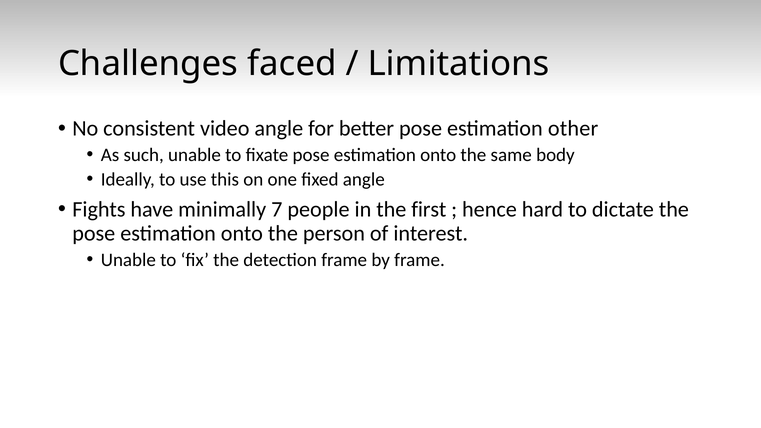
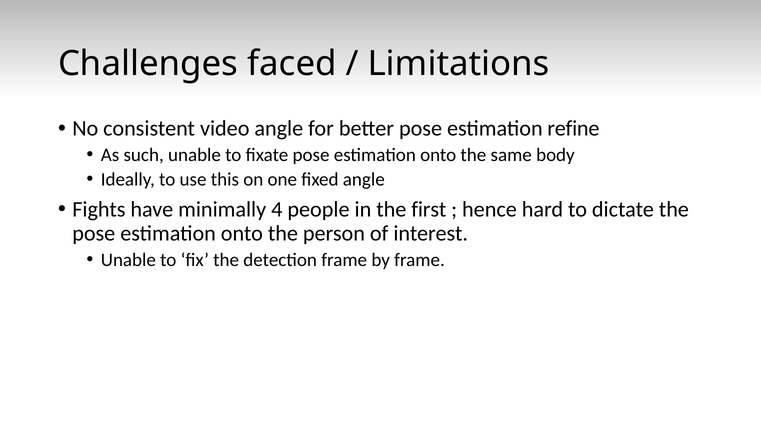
other: other -> refine (573, 129)
7: 7 -> 4 (277, 210)
